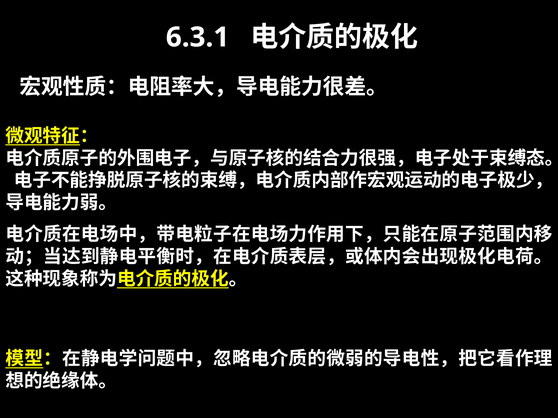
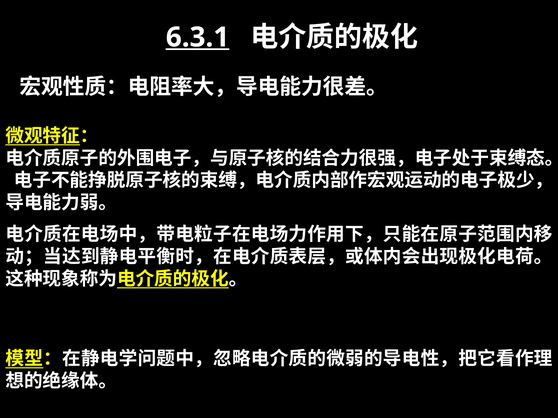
6.3.1 underline: none -> present (198, 37)
